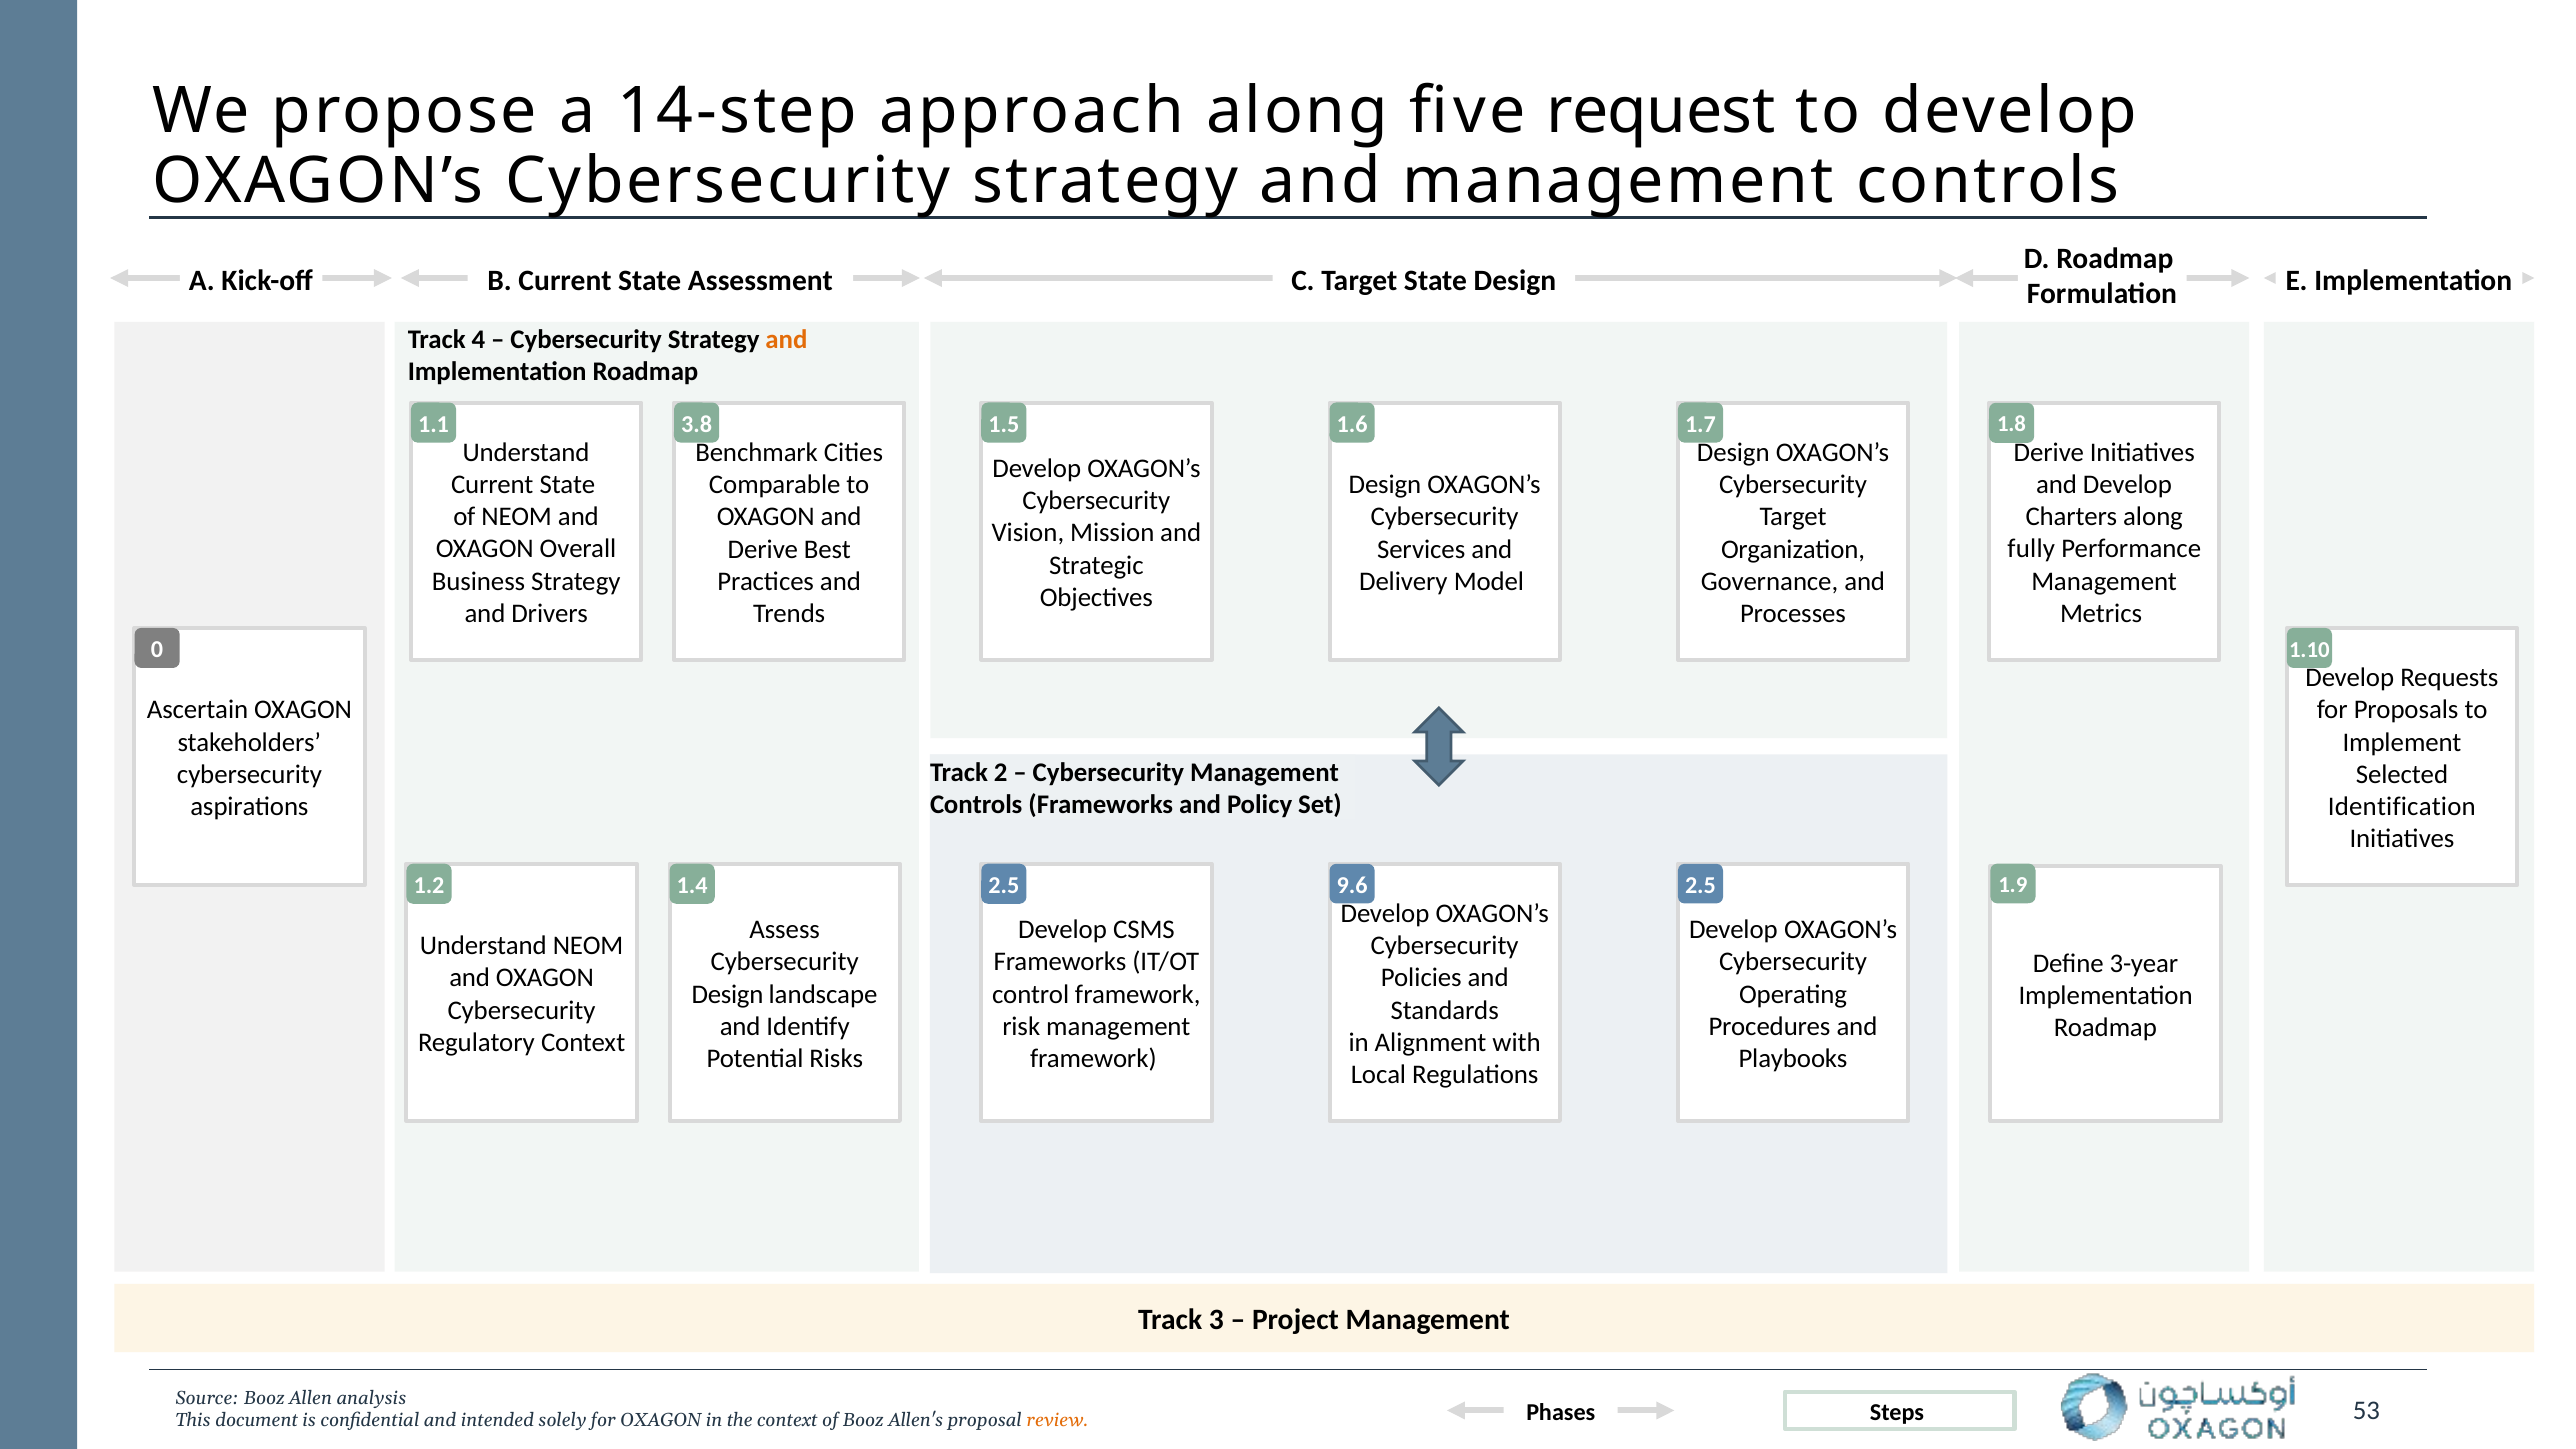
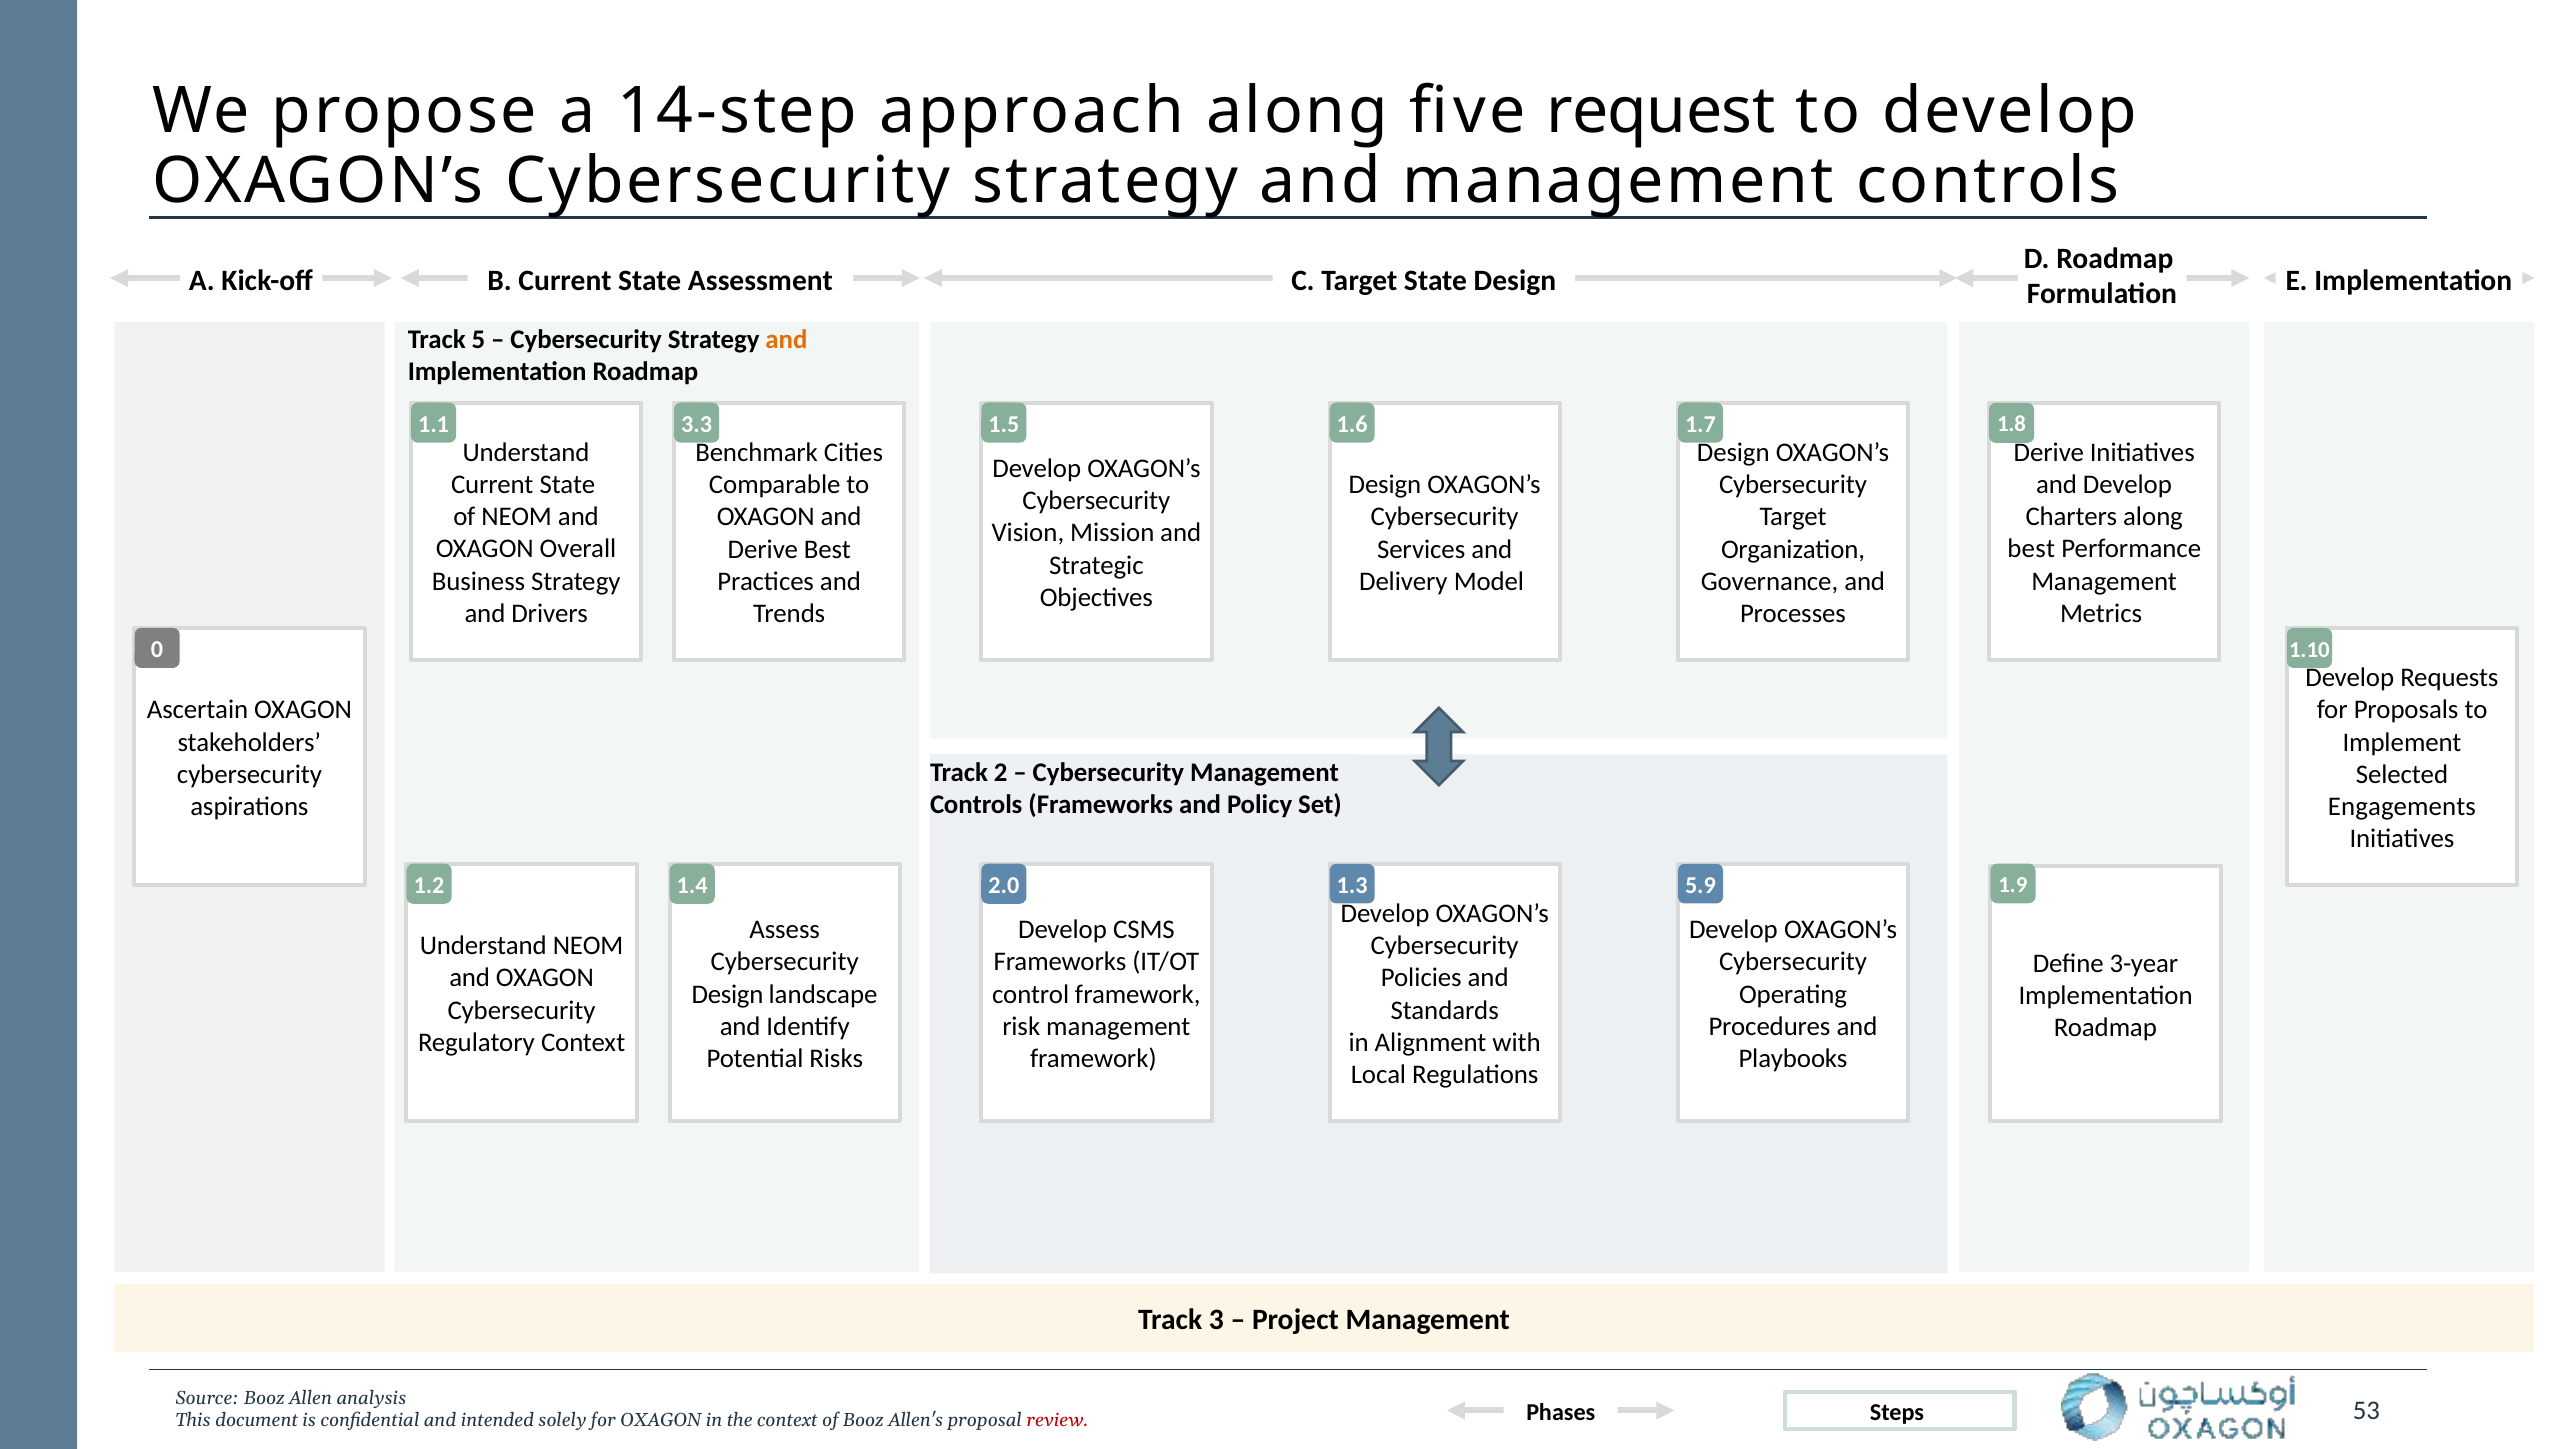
4: 4 -> 5 (478, 340)
3.8: 3.8 -> 3.3 (697, 424)
fully: fully -> best (2031, 549)
Identification: Identification -> Engagements (2402, 807)
2.5: 2.5 -> 2.0 (1004, 885)
9.6: 9.6 -> 1.3 (1352, 885)
2.5: 2.5 -> 5.9 (1700, 885)
review colour: orange -> red (1057, 1421)
